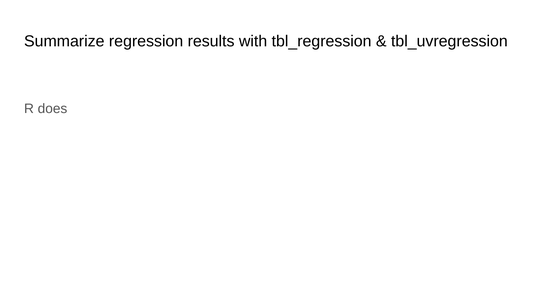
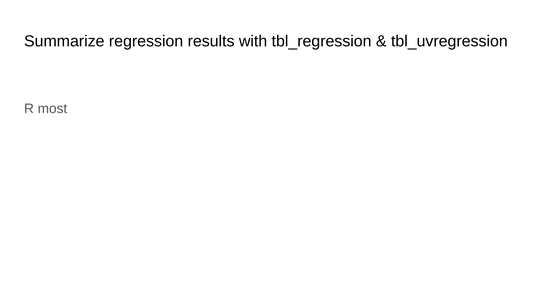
does: does -> most (52, 109)
